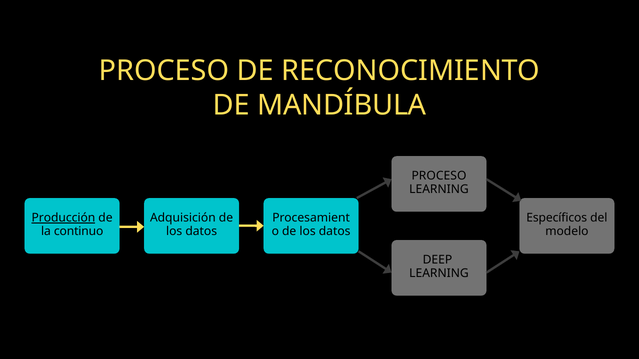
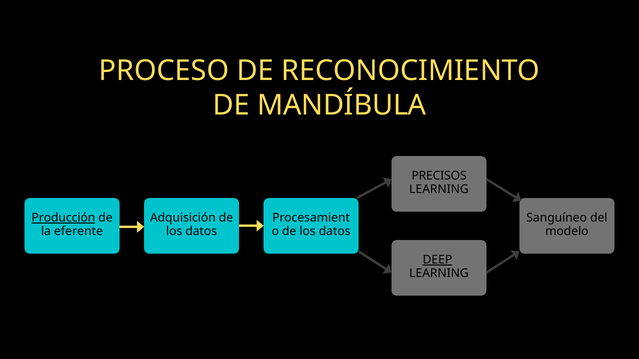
PROCESO: PROCESO -> PRECISOS (439, 176)
Específicos: Específicos -> Sanguíneo (557, 218)
continuo: continuo -> eferente (79, 231)
DEEP underline: none -> present (437, 260)
